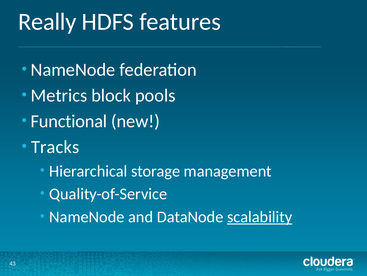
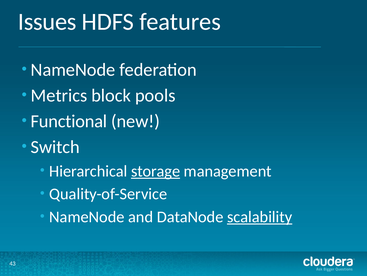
Really: Really -> Issues (47, 22)
Tracks: Tracks -> Switch (55, 147)
storage underline: none -> present (156, 171)
